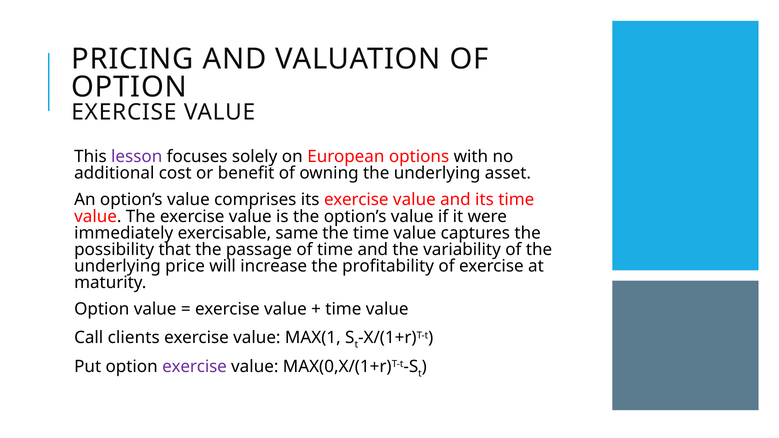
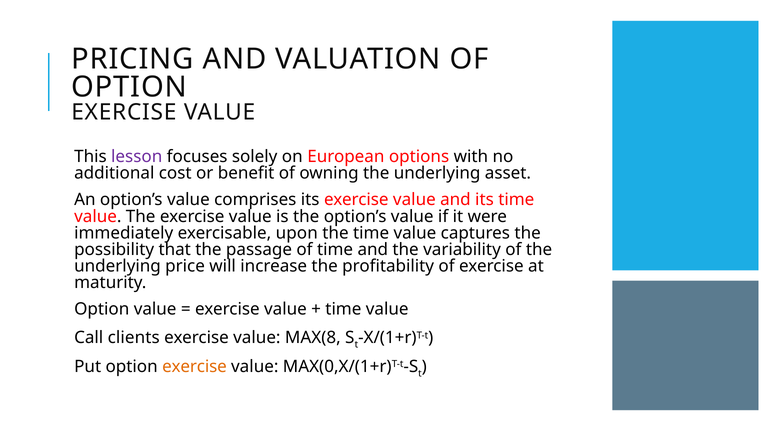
same: same -> upon (297, 233)
MAX(1: MAX(1 -> MAX(8 (313, 338)
exercise colour: purple -> orange (194, 367)
